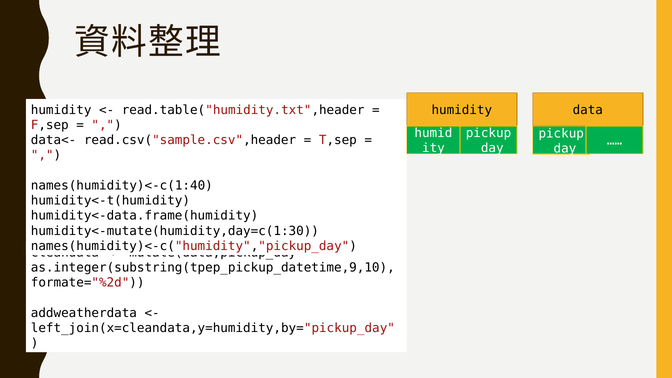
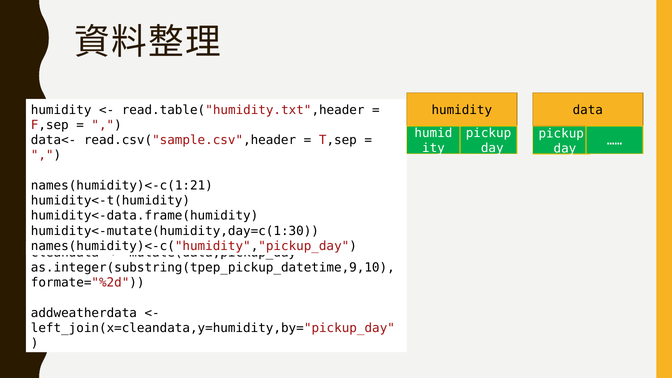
names(humidity)<-c(1:40: names(humidity)<-c(1:40 -> names(humidity)<-c(1:21 (122, 185)
